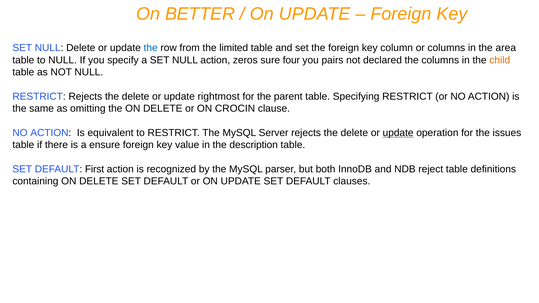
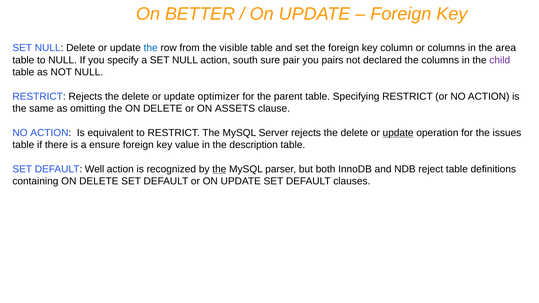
limited: limited -> visible (234, 48)
zeros: zeros -> south (245, 60)
four: four -> pair (291, 60)
child colour: orange -> purple (500, 60)
rightmost: rightmost -> optimizer (219, 97)
CROCIN: CROCIN -> ASSETS (235, 109)
First: First -> Well (95, 169)
the underline: none -> present (219, 169)
